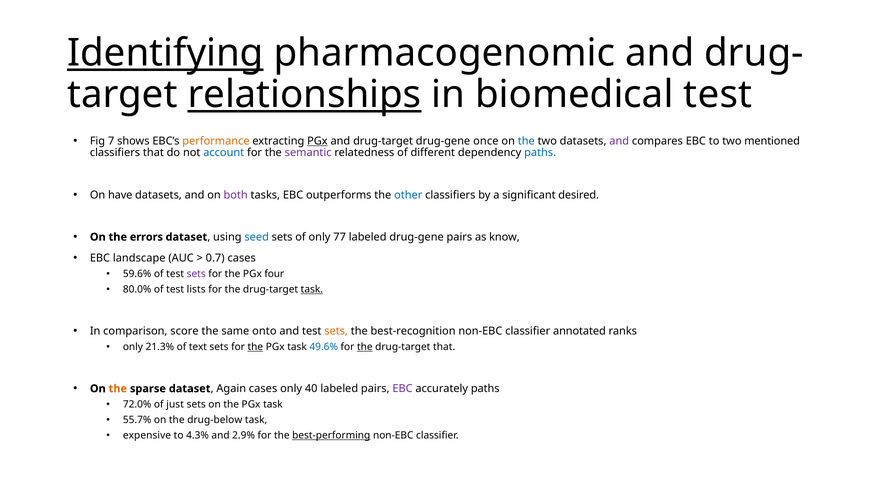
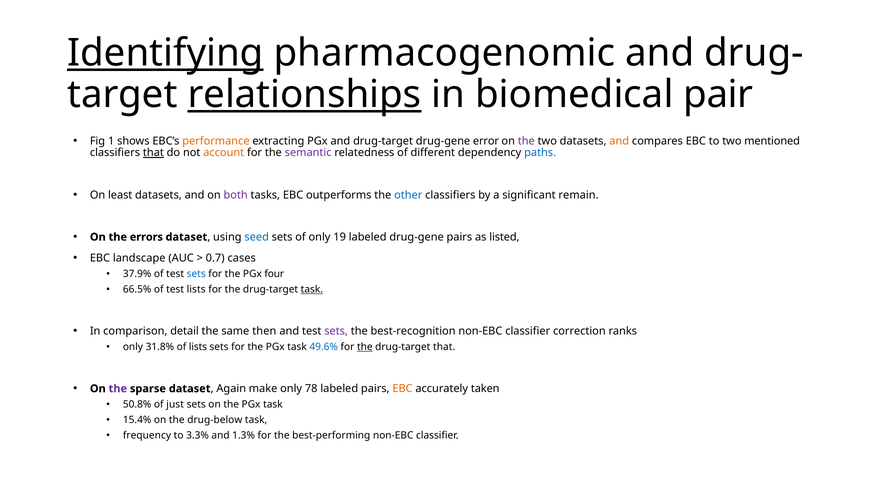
biomedical test: test -> pair (718, 95)
7: 7 -> 1 (111, 141)
PGx underline: present -> none (317, 141)
once: once -> error (486, 141)
the colour: blue -> purple (526, 141)
and colour: purple -> orange (619, 141)
that underline: none -> present (153, 153)
account colour: blue -> orange (224, 153)
have: have -> least (120, 195)
desired: desired -> remain (579, 195)
77: 77 -> 19 (340, 237)
know: know -> listed (504, 237)
59.6%: 59.6% -> 37.9% (137, 274)
sets colour: purple -> blue (196, 274)
80.0%: 80.0% -> 66.5% (137, 290)
score: score -> detail (185, 331)
onto: onto -> then (264, 331)
sets colour: orange -> purple (336, 331)
annotated: annotated -> correction (579, 331)
21.3%: 21.3% -> 31.8% (160, 347)
of text: text -> lists (198, 347)
the underline: present -> none (255, 347)
the colour: orange -> purple (118, 389)
Again cases: cases -> make (263, 389)
40: 40 -> 78 (311, 389)
EBC colour: purple -> orange (402, 389)
accurately paths: paths -> taken (485, 389)
72.0%: 72.0% -> 50.8% (137, 405)
55.7%: 55.7% -> 15.4% (137, 421)
expensive: expensive -> frequency (147, 436)
4.3%: 4.3% -> 3.3% (198, 436)
2.9%: 2.9% -> 1.3% (244, 436)
best-performing underline: present -> none (331, 436)
